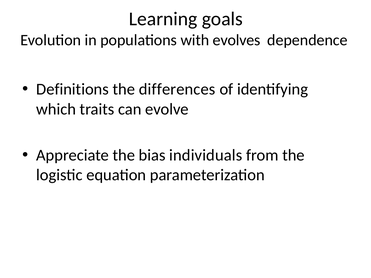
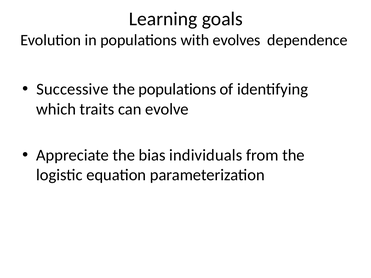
Definitions: Definitions -> Successive (72, 89)
the differences: differences -> populations (177, 89)
